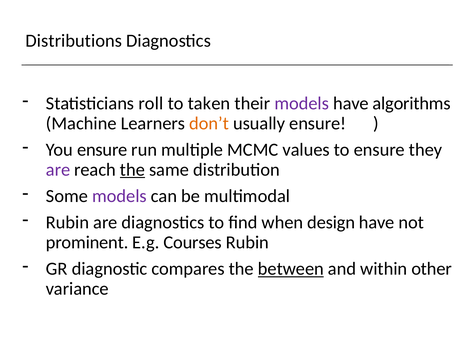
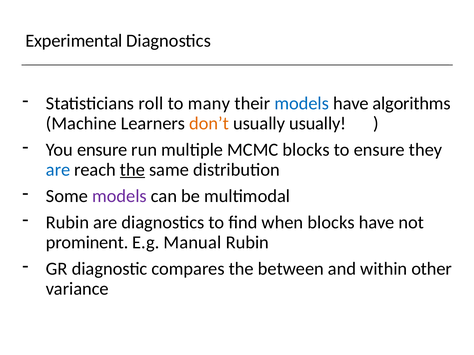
Distributions: Distributions -> Experimental (74, 41)
taken: taken -> many (209, 104)
models colour: purple -> blue (302, 104)
usually ensure: ensure -> usually (318, 123)
MCMC values: values -> blocks (306, 150)
are colour: purple -> blue (58, 170)
when design: design -> blocks (331, 223)
Courses: Courses -> Manual (192, 243)
between underline: present -> none (291, 269)
